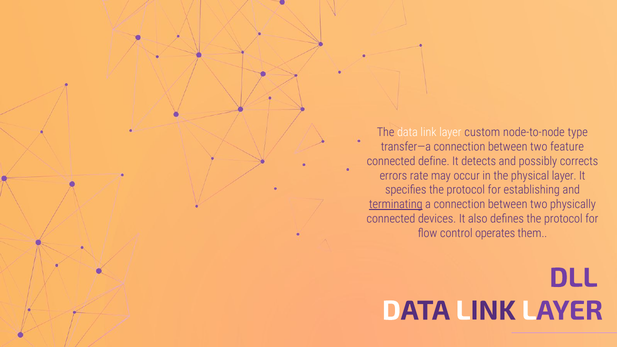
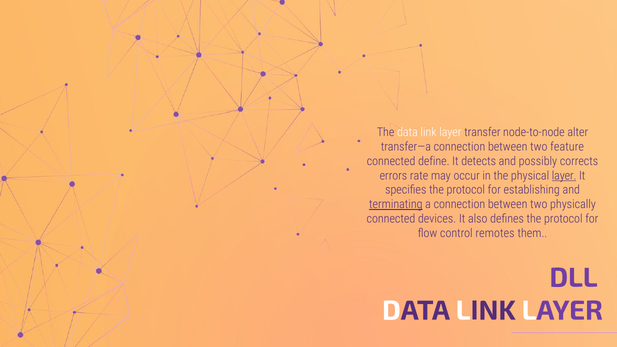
custom: custom -> transfer (482, 132)
type: type -> alter (578, 132)
layer underline: none -> present (564, 176)
operates: operates -> remotes (495, 233)
